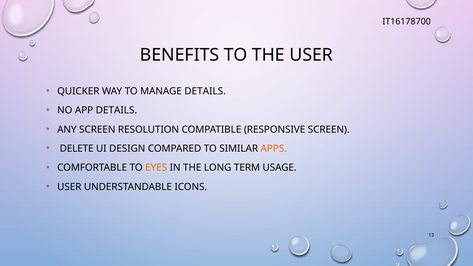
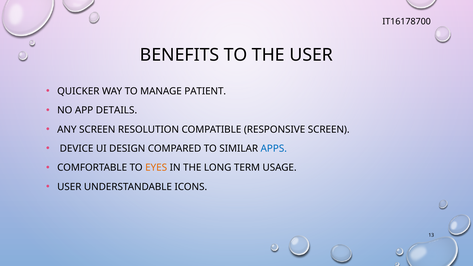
MANAGE DETAILS: DETAILS -> PATIENT (205, 91)
DELETE: DELETE -> DEVICE (77, 149)
APPS colour: orange -> blue (274, 149)
